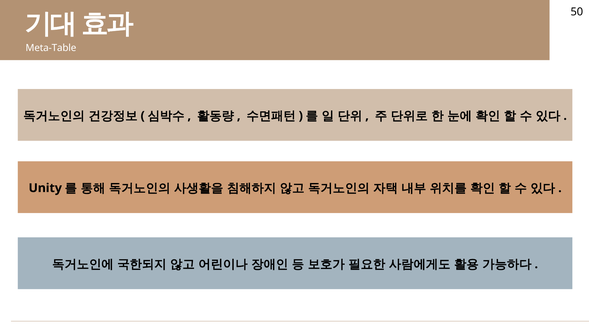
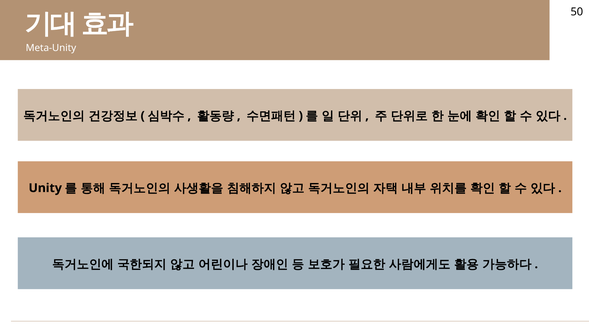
Meta-Table: Meta-Table -> Meta-Unity (51, 48)
